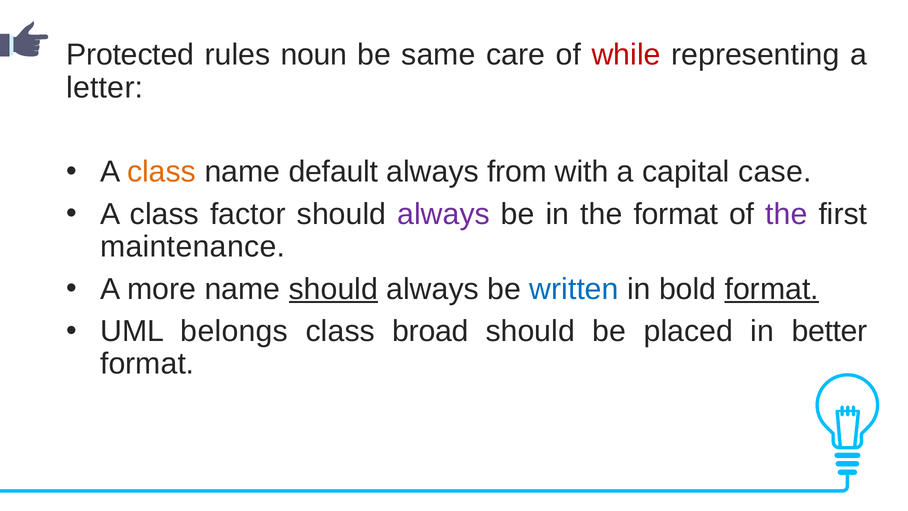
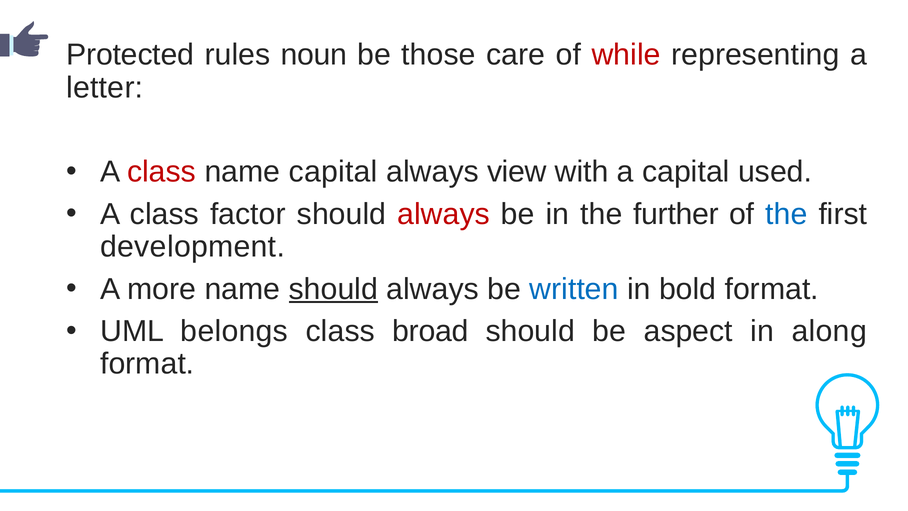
same: same -> those (438, 55)
class colour: orange -> red (162, 172)
name default: default -> capital (333, 172)
from: from -> view (517, 172)
case: case -> used (775, 172)
always colour: purple -> red (444, 214)
the format: format -> further (676, 214)
the colour: purple -> blue (786, 214)
maintenance: maintenance -> development (193, 247)
format underline: present -> none (772, 289)
placed: placed -> aspect (688, 331)
better: better -> along (829, 331)
